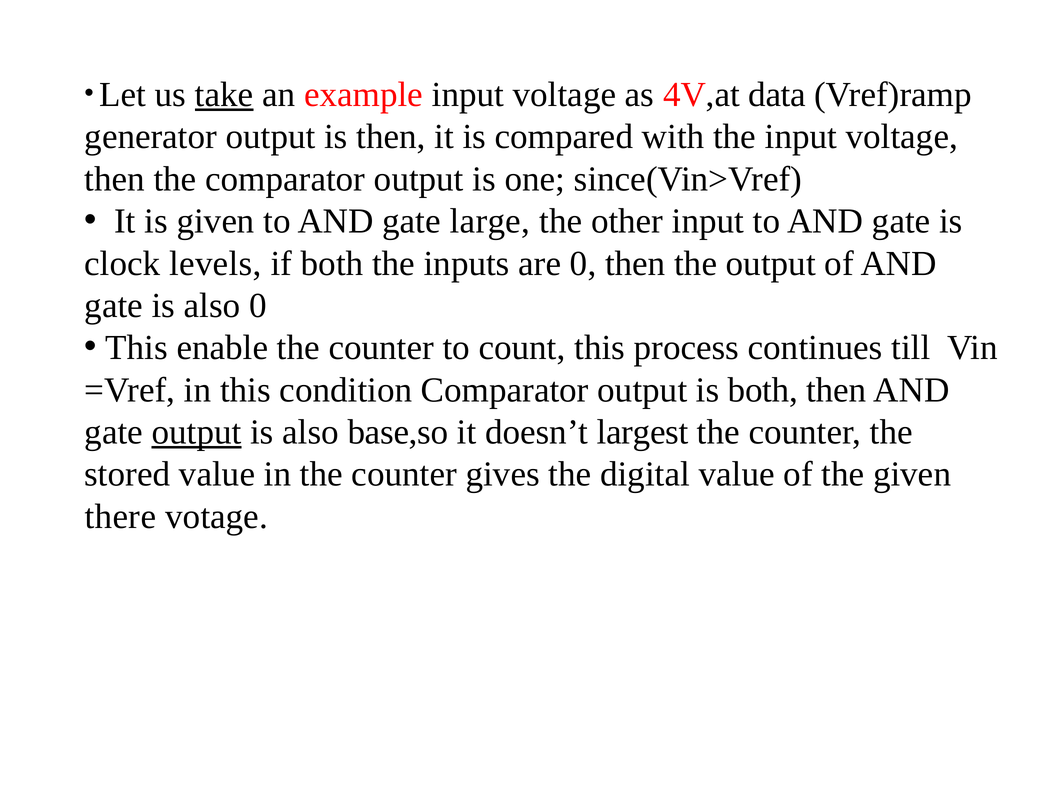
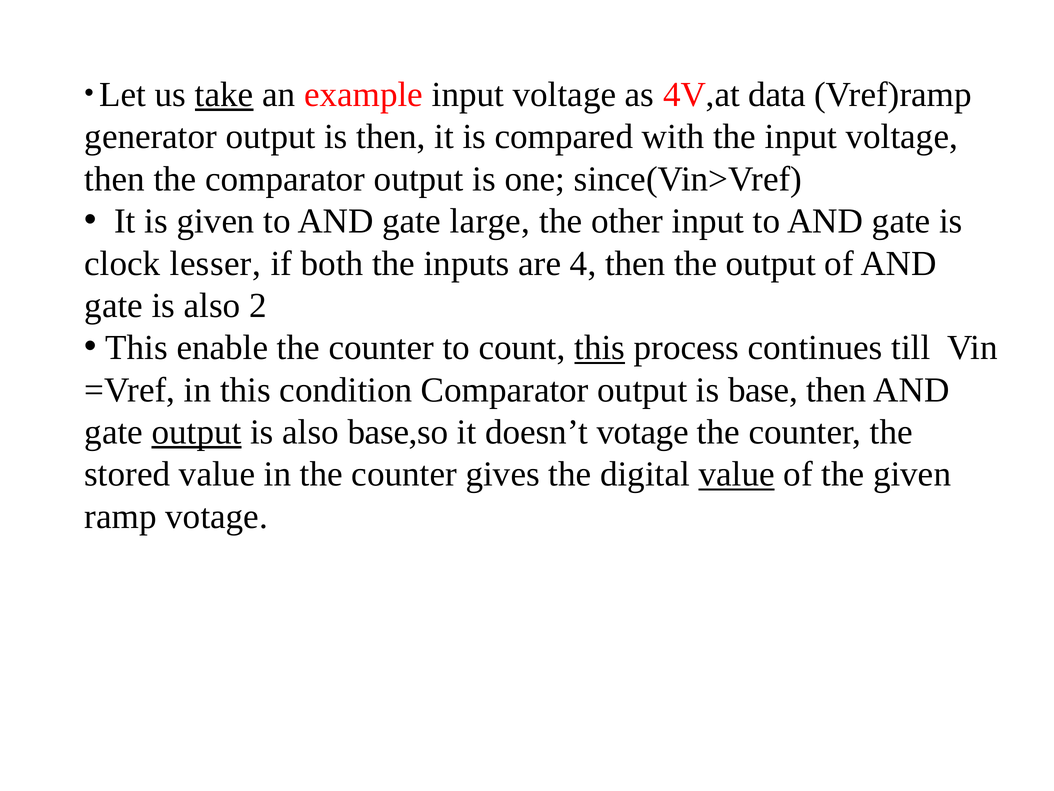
levels: levels -> lesser (215, 263)
are 0: 0 -> 4 (583, 263)
also 0: 0 -> 2 (258, 305)
this underline: none -> present (600, 348)
is both: both -> base (763, 390)
doesn’t largest: largest -> votage (643, 432)
value underline: none -> present (737, 474)
there: there -> ramp (121, 516)
